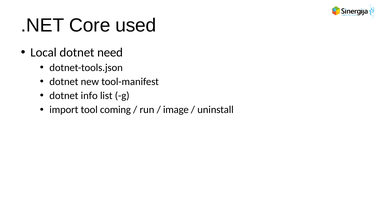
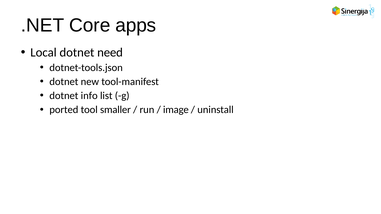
used: used -> apps (136, 25)
import: import -> ported (64, 110)
coming: coming -> smaller (115, 110)
